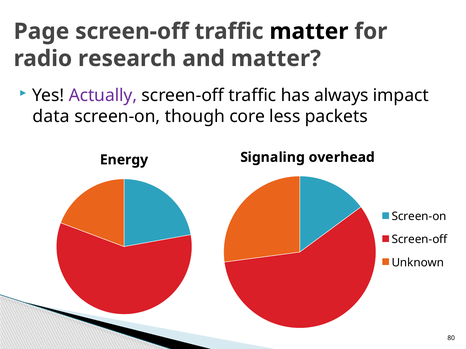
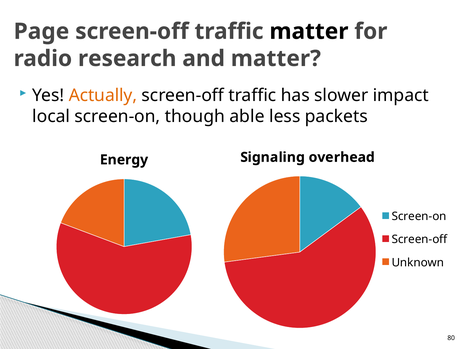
Actually colour: purple -> orange (103, 96)
always: always -> slower (341, 96)
data: data -> local (51, 117)
core: core -> able (247, 117)
